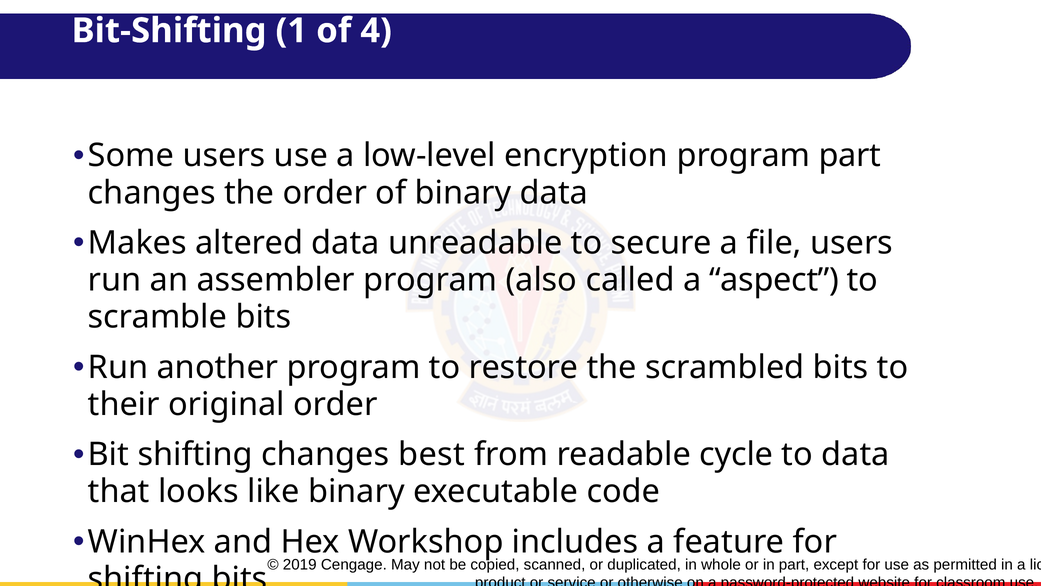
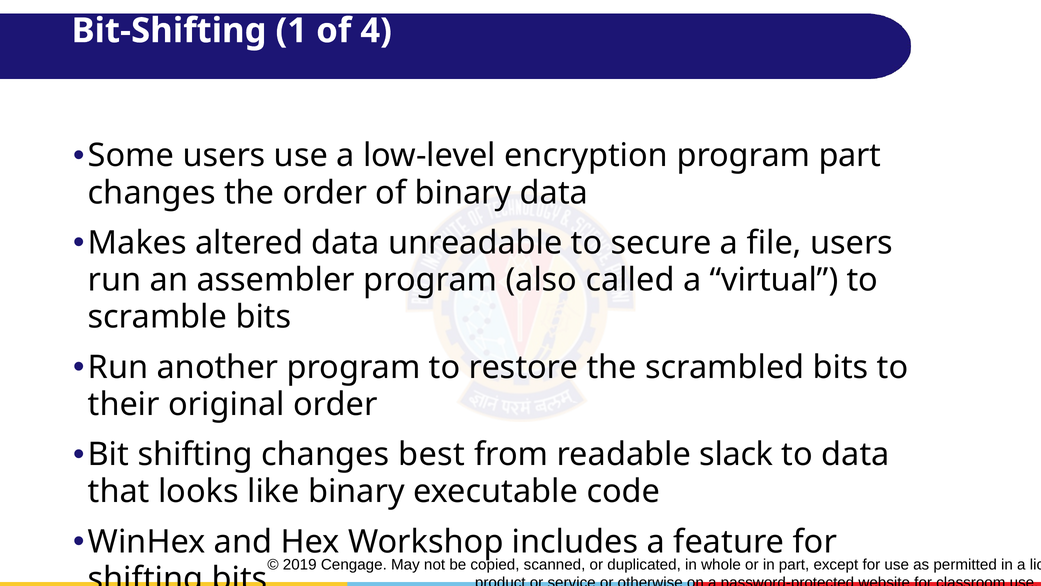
aspect: aspect -> virtual (774, 280)
cycle: cycle -> slack (736, 454)
